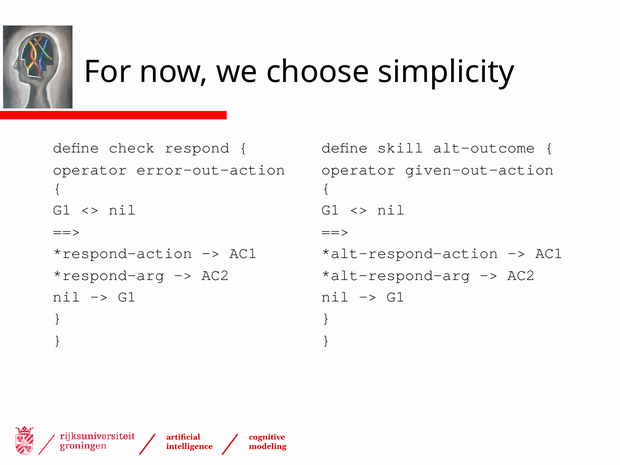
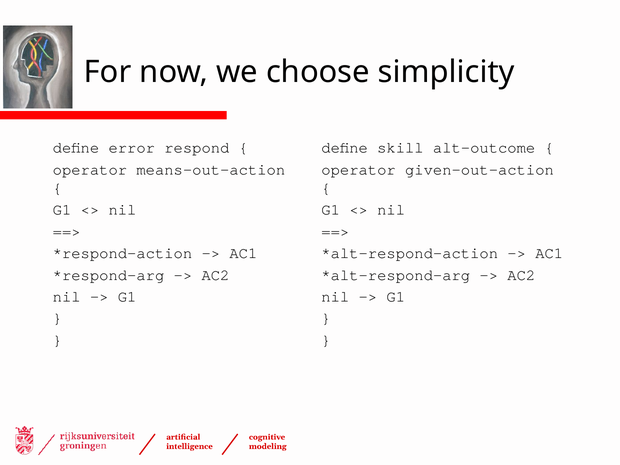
check: check -> error (132, 148)
error-out-action: error-out-action -> means-out-action (211, 170)
